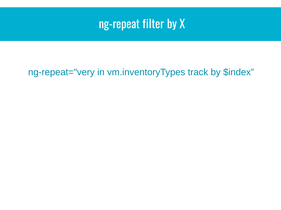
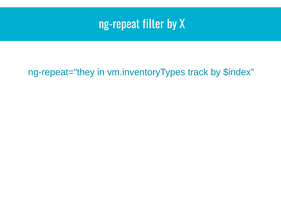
ng-repeat="very: ng-repeat="very -> ng-repeat="they (61, 73)
